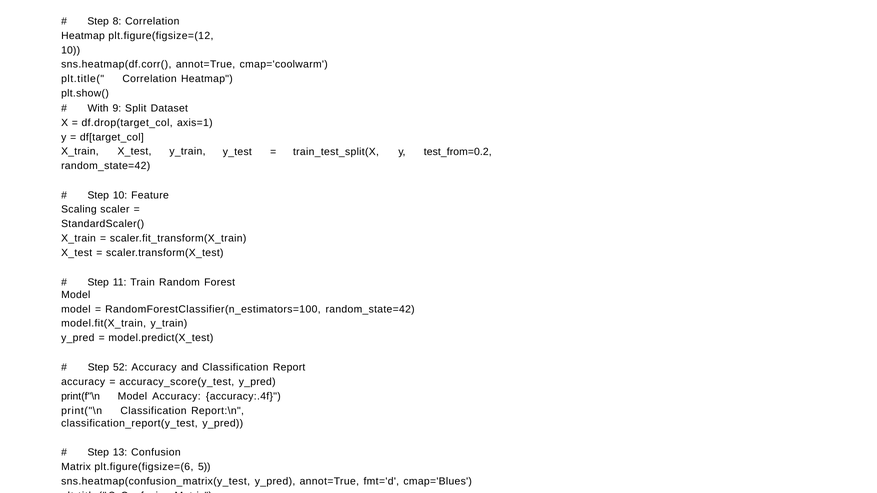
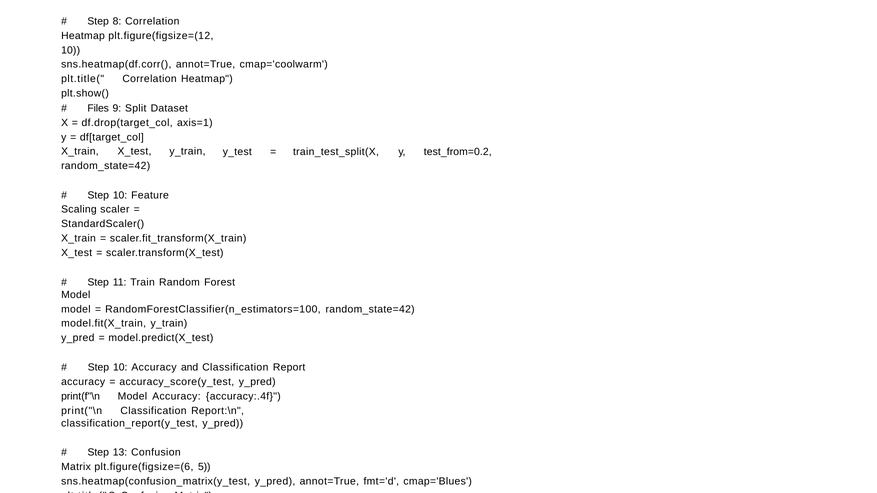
With: With -> Files (98, 108)
52: 52 -> 10 (120, 368)
